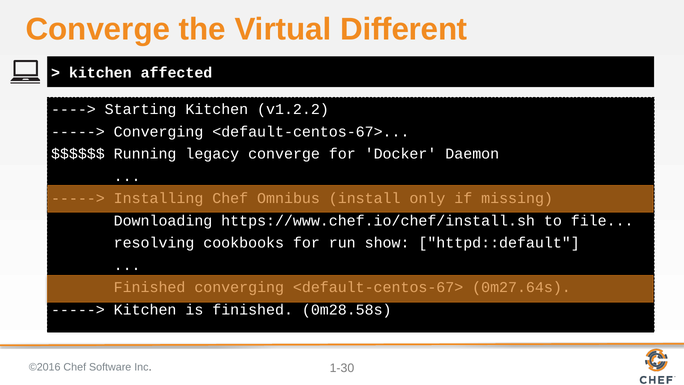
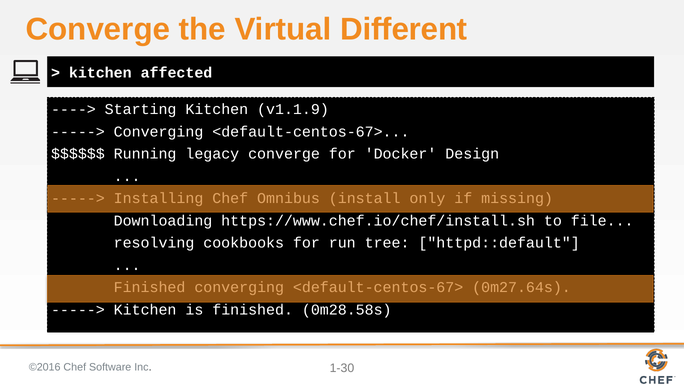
v1.2.2: v1.2.2 -> v1.1.9 (293, 109)
Daemon: Daemon -> Design (472, 154)
show: show -> tree (387, 243)
